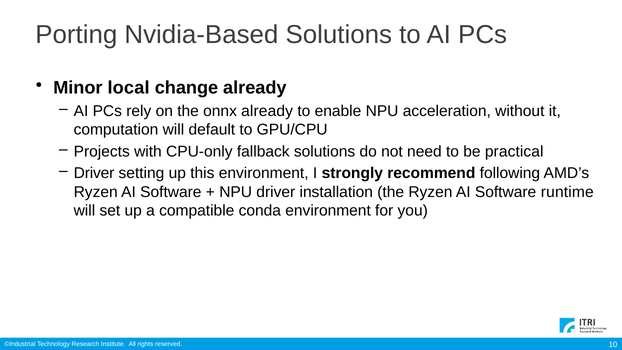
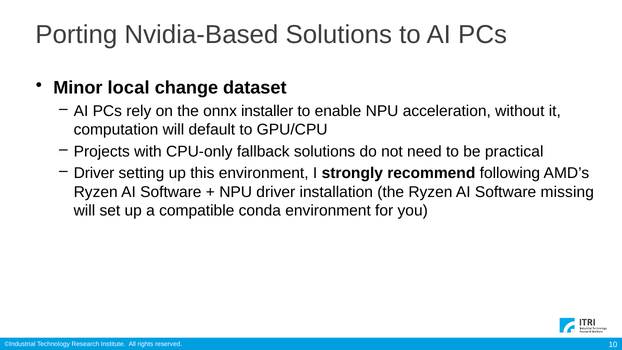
change already: already -> dataset (255, 88)
onnx already: already -> installer (267, 111)
runtime: runtime -> missing (567, 192)
